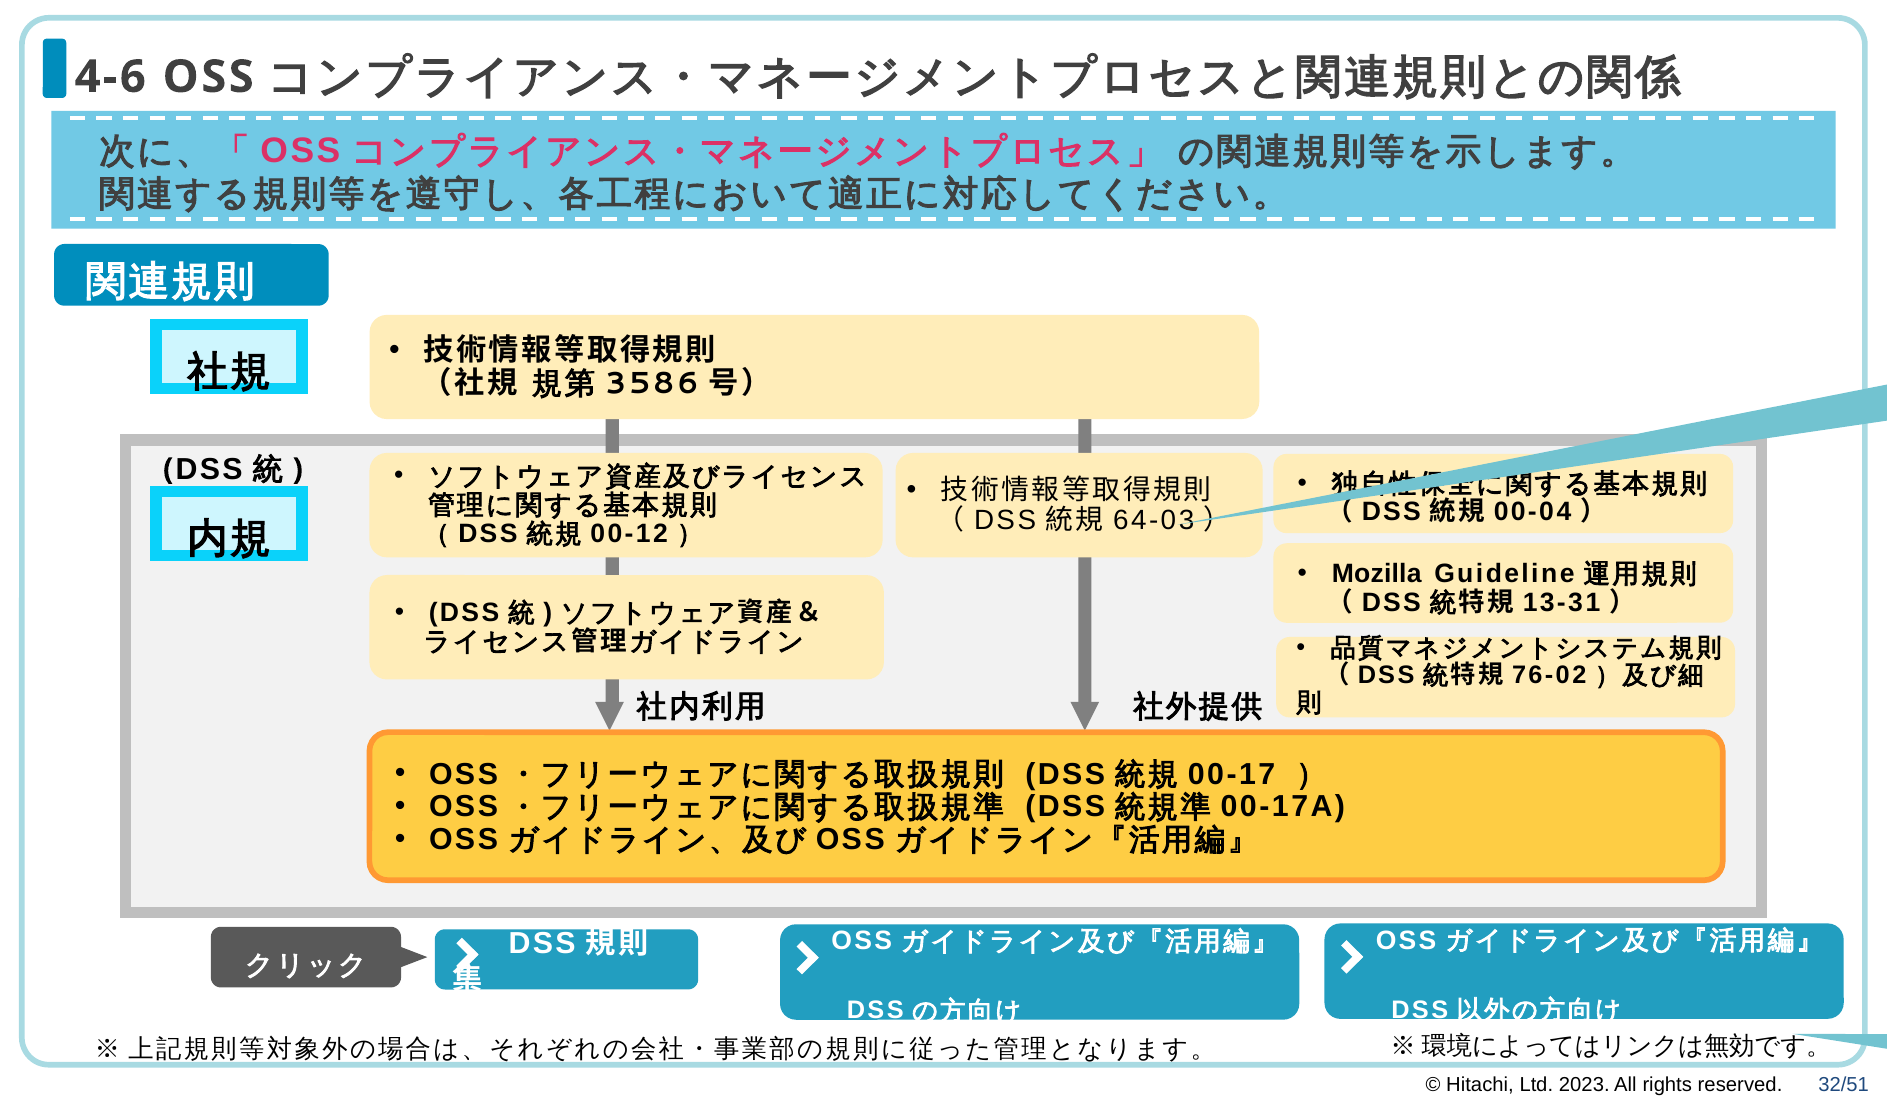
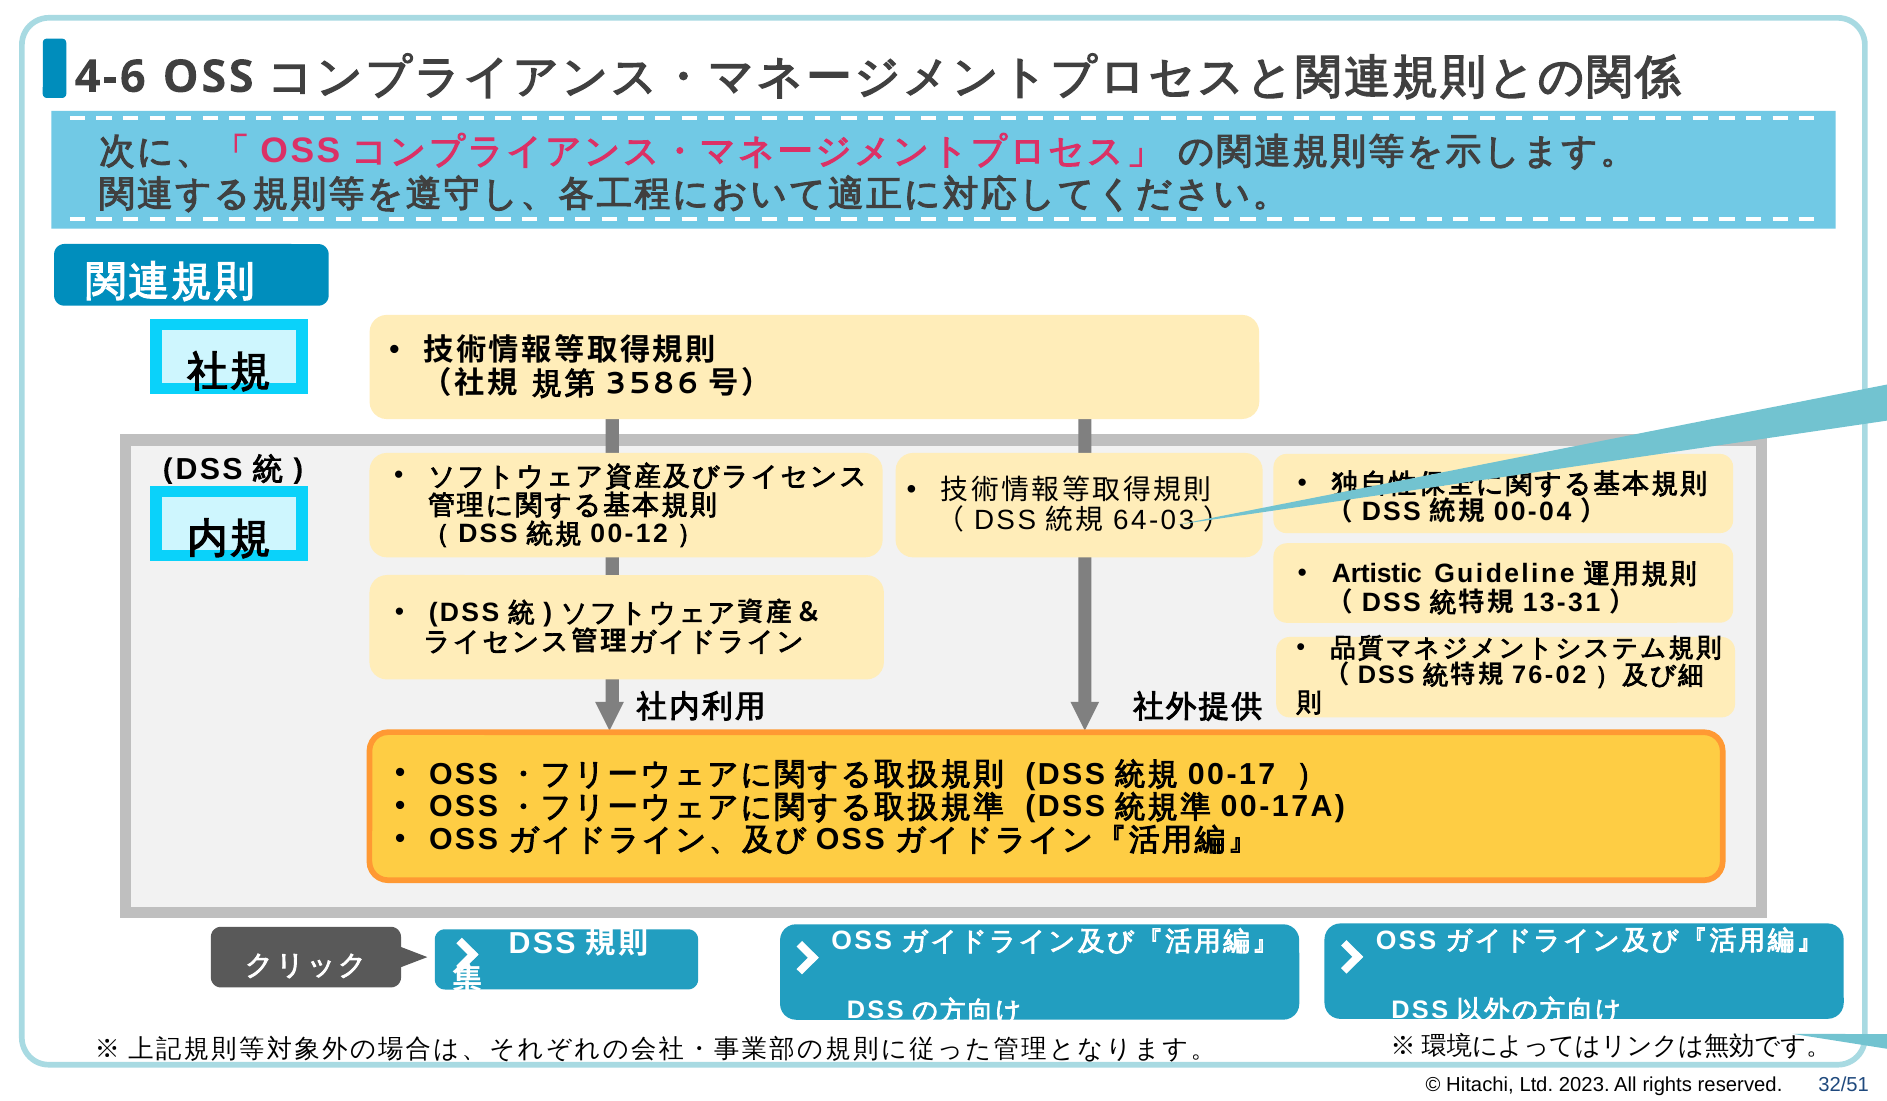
Mozilla: Mozilla -> Artistic (1377, 574)
